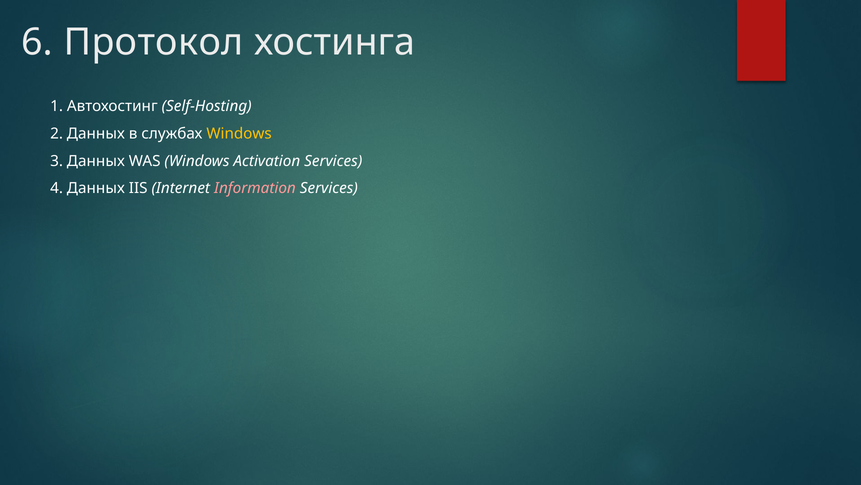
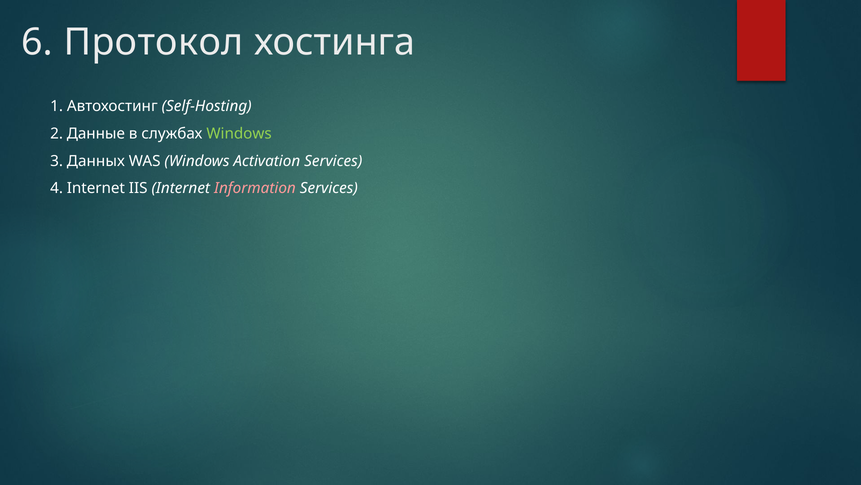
2 Данных: Данных -> Данные (96, 133)
Windows colour: yellow -> light green (239, 133)
4 Данных: Данных -> Internet (96, 188)
